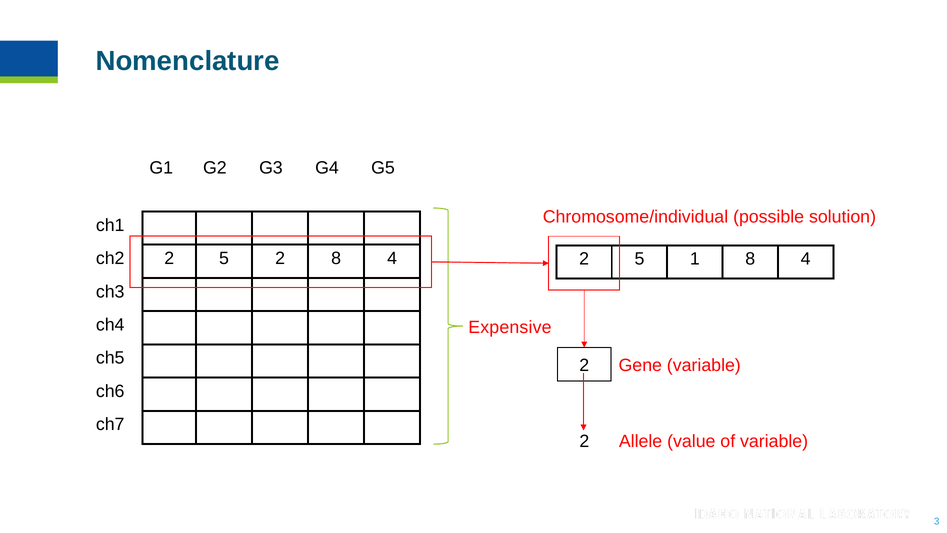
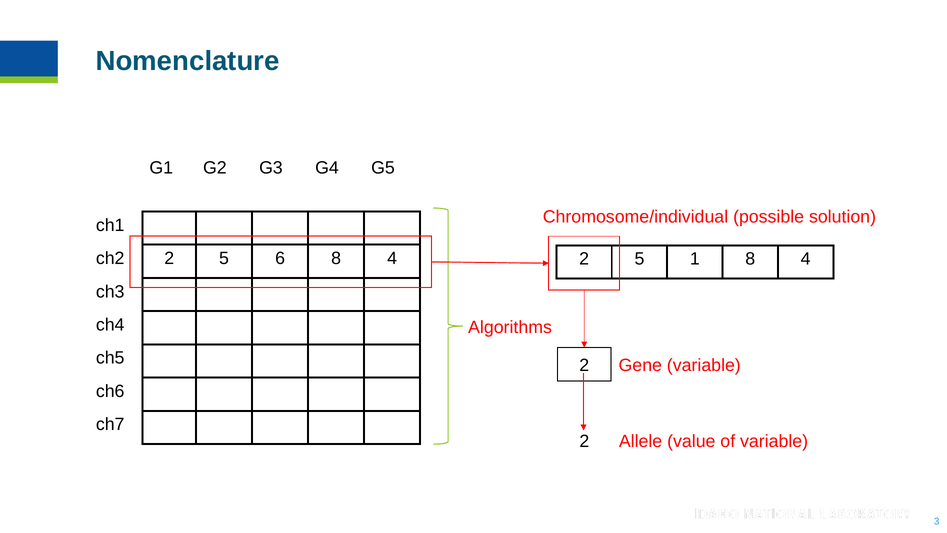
5 2: 2 -> 6 (280, 258)
Expensive: Expensive -> Algorithms (510, 327)
